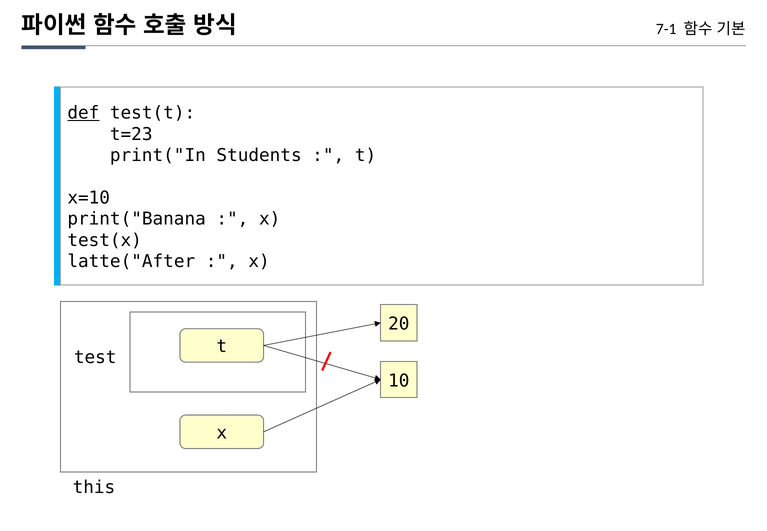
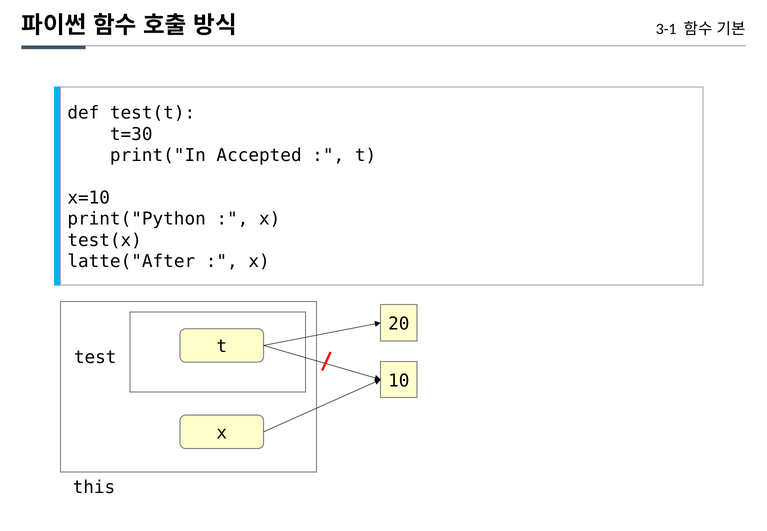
7-1: 7-1 -> 3-1 (666, 29)
def underline: present -> none (83, 113)
t=23: t=23 -> t=30 (131, 134)
Students: Students -> Accepted (259, 155)
print("Banana: print("Banana -> print("Python (137, 219)
